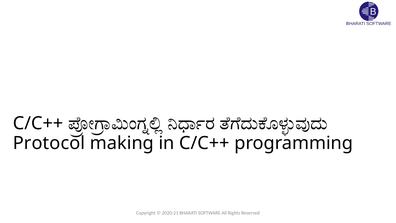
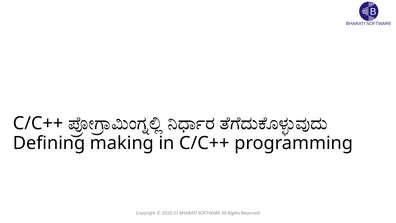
Protocol: Protocol -> Defining (49, 143)
